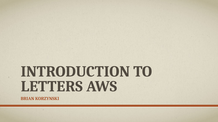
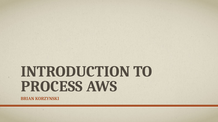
LETTERS: LETTERS -> PROCESS (52, 87)
